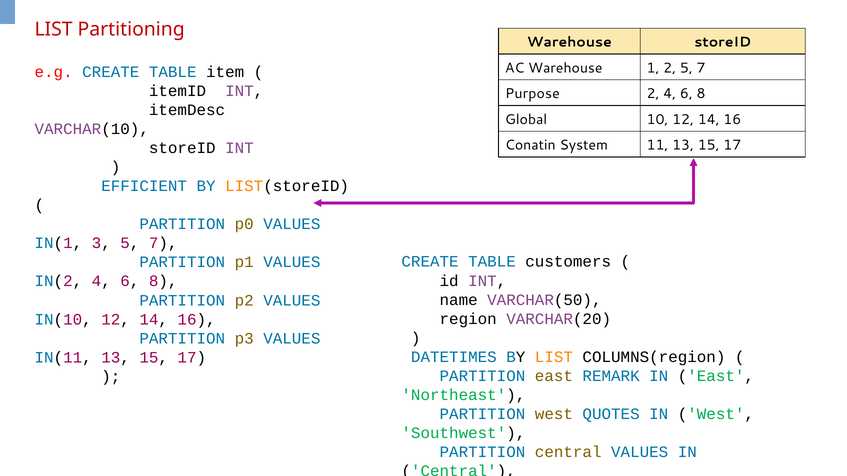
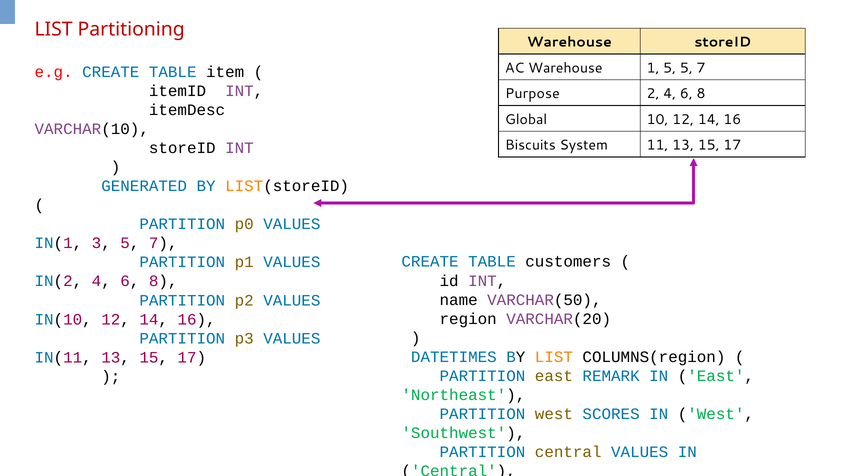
1 2: 2 -> 5 (670, 68)
Conatin: Conatin -> Biscuits (530, 145)
EFFICIENT: EFFICIENT -> GENERATED (144, 186)
QUOTES: QUOTES -> SCORES (611, 414)
